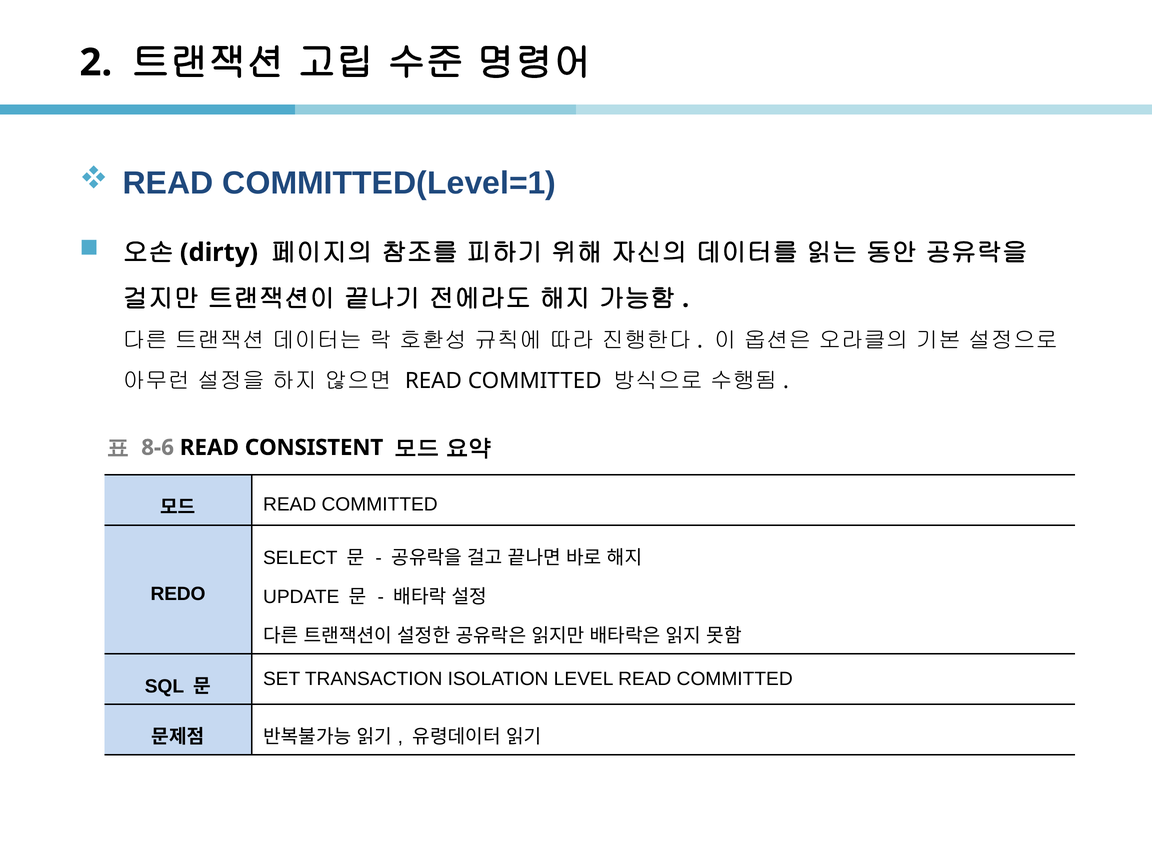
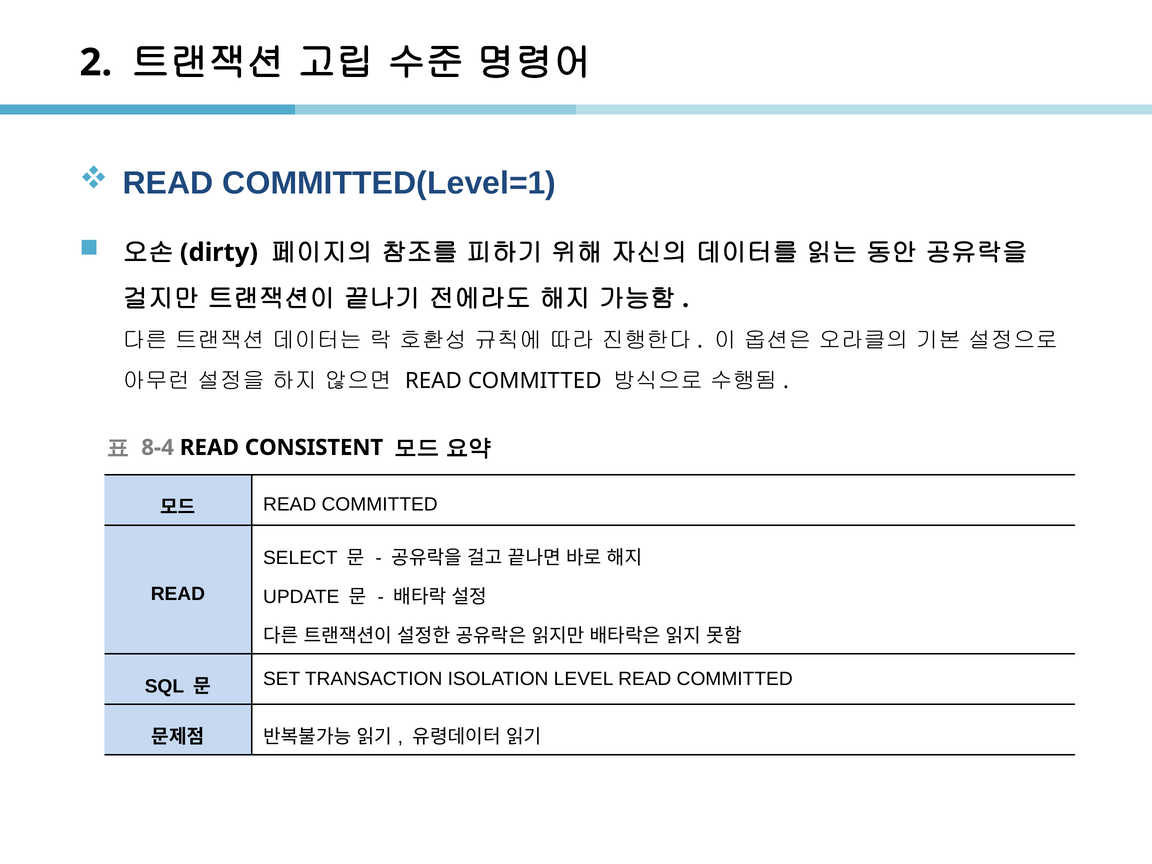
8-6: 8-6 -> 8-4 (158, 448)
REDO: REDO -> READ (178, 594)
